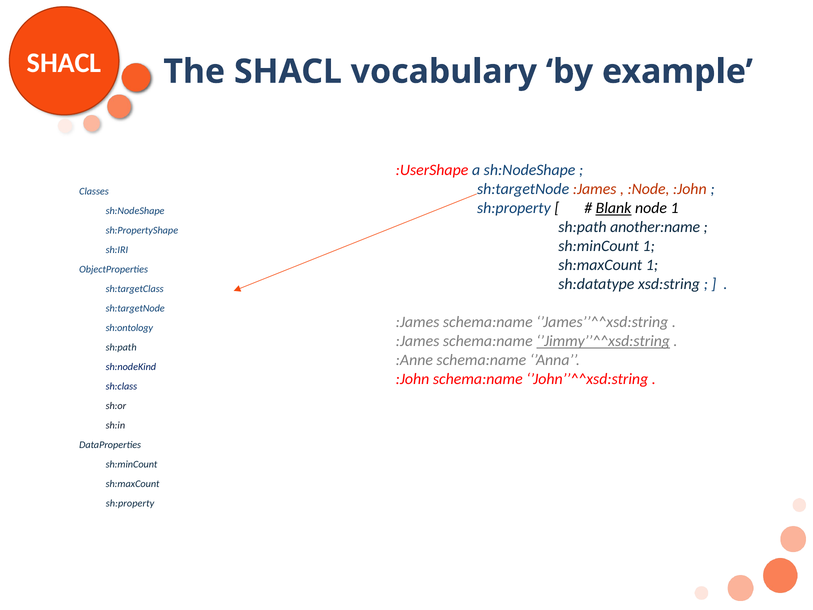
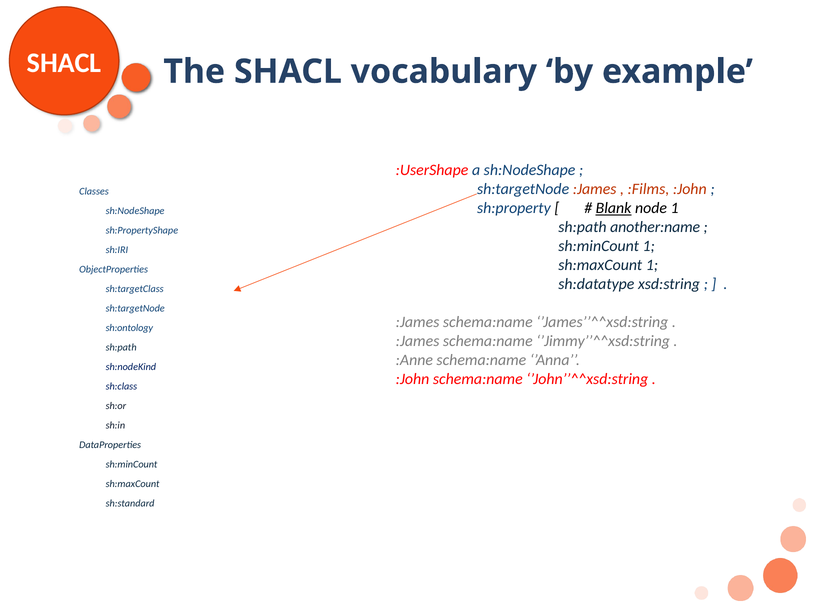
:Node: :Node -> :Films (648, 189)
’Jimmy’’^^xsd:string underline: present -> none (603, 341)
sh:property: sh:property -> sh:standard (130, 503)
